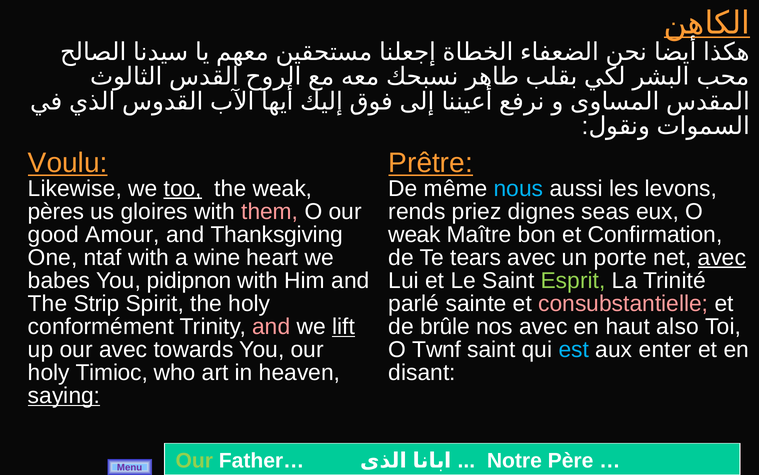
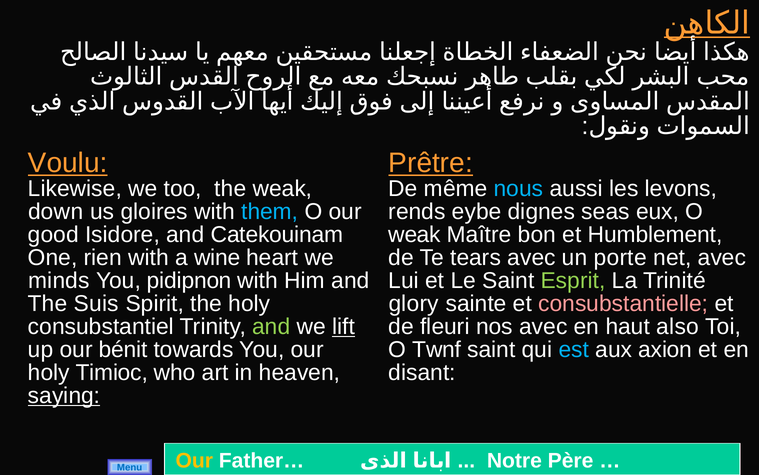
too underline: present -> none (183, 188)
pères: pères -> down (56, 211)
them colour: pink -> light blue (270, 211)
priez: priez -> eybe (477, 211)
Amour: Amour -> Isidore (123, 234)
Thanksgiving: Thanksgiving -> Catekouinam (277, 234)
Confirmation: Confirmation -> Humblement (655, 234)
ntaf: ntaf -> rien (103, 257)
avec underline: present -> none (722, 257)
babes: babes -> minds (59, 280)
Strip: Strip -> Suis (96, 303)
parlé: parlé -> glory (414, 303)
conformément: conformément -> consubstantiel (101, 326)
and colour: pink -> light green (271, 326)
brûle: brûle -> fleuri (445, 326)
our avec: avec -> bénit (123, 349)
enter: enter -> axion (665, 349)
Our colour: light green -> yellow (194, 460)
Menu colour: purple -> blue (130, 467)
